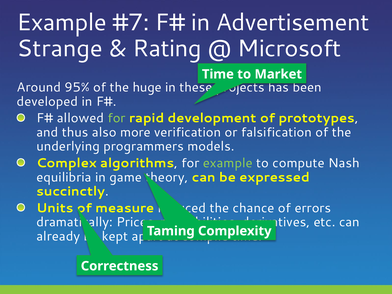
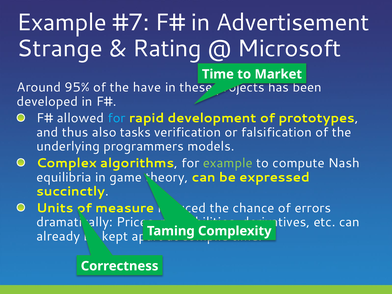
huge: huge -> have (147, 87)
for colour: light green -> light blue (117, 118)
more: more -> tasks (135, 132)
